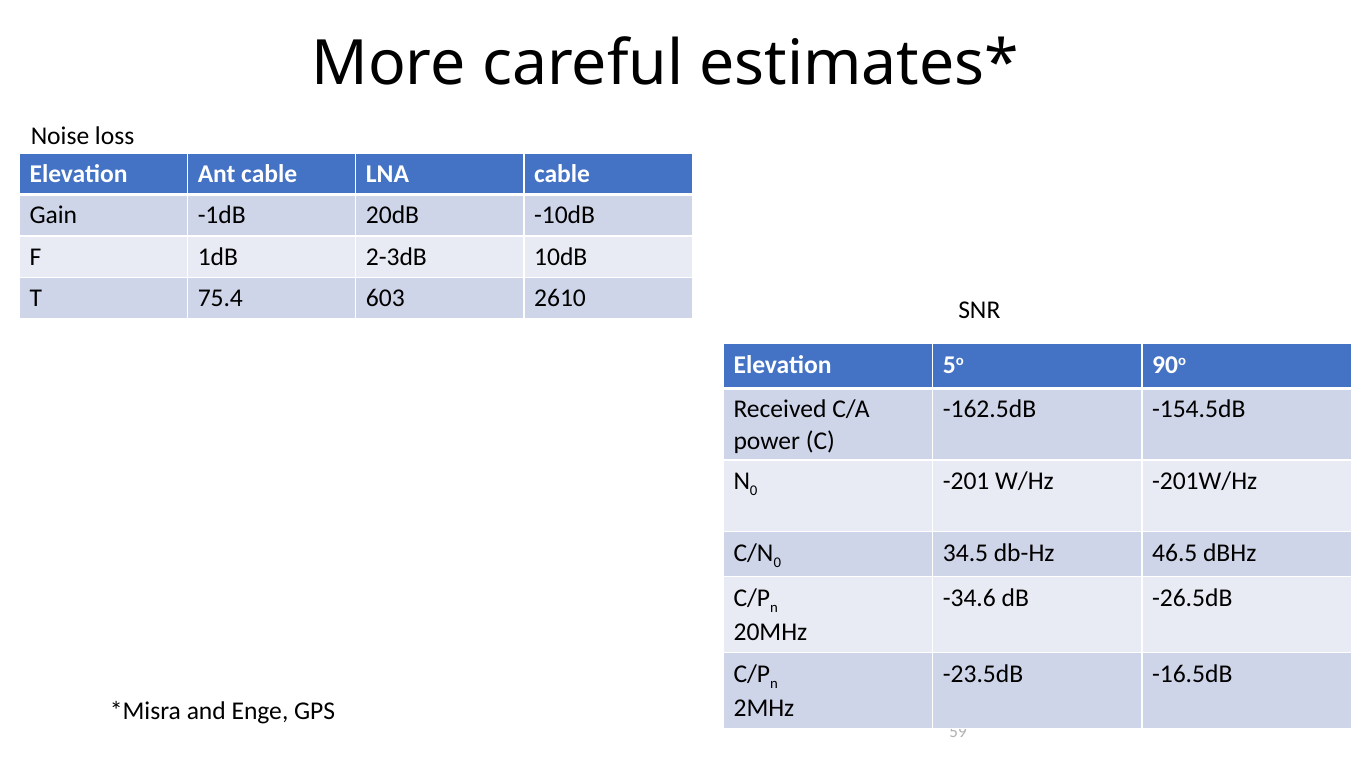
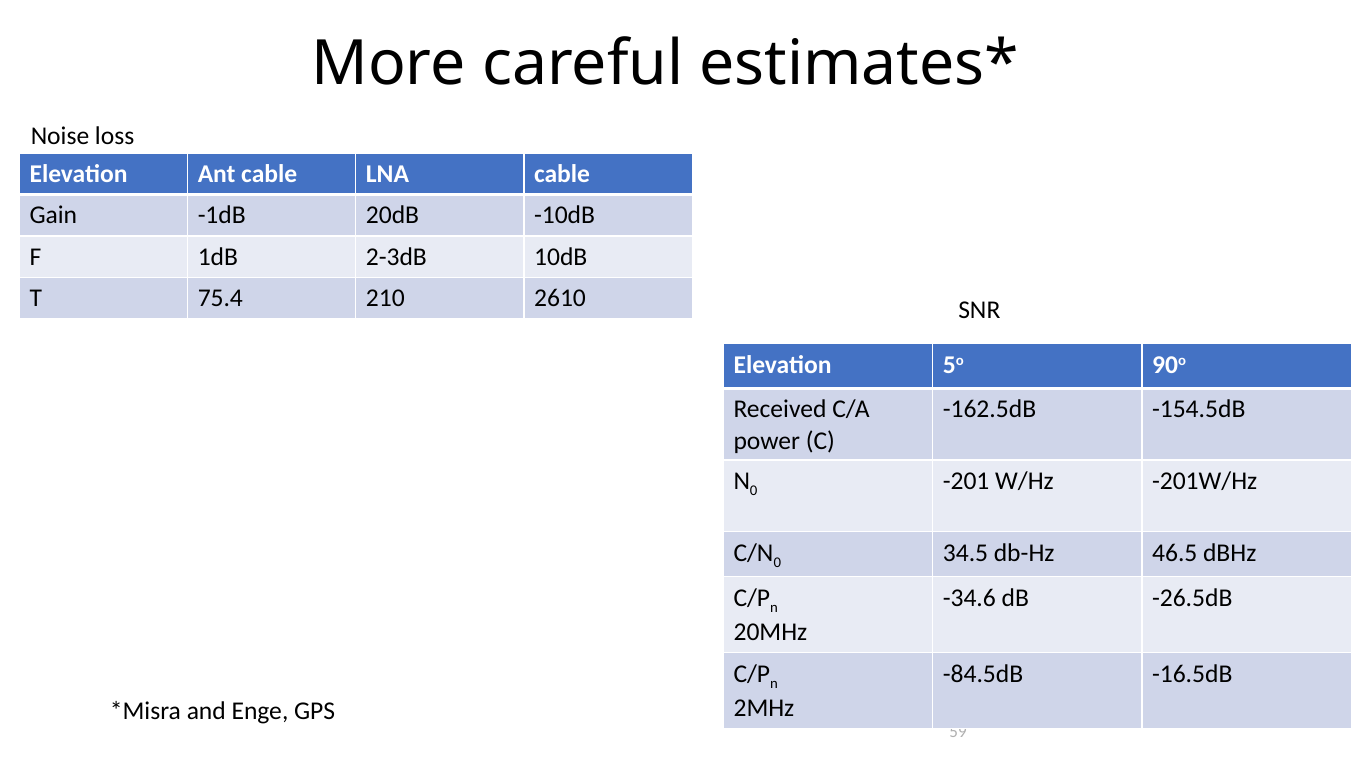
603: 603 -> 210 (385, 299)
-23.5dB: -23.5dB -> -84.5dB (983, 674)
